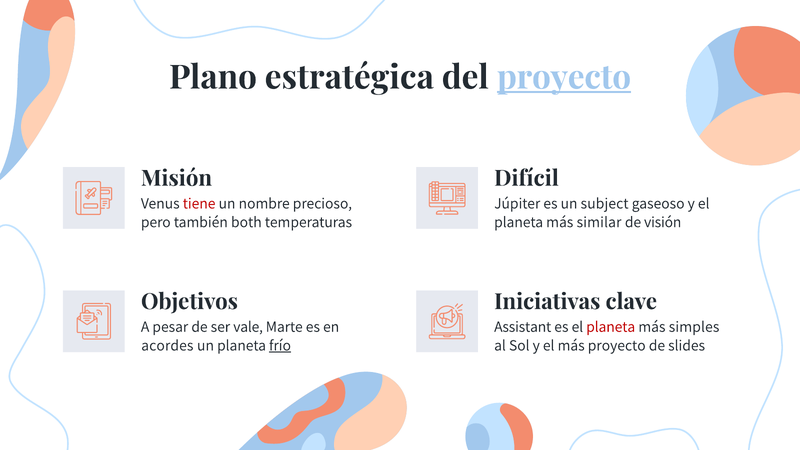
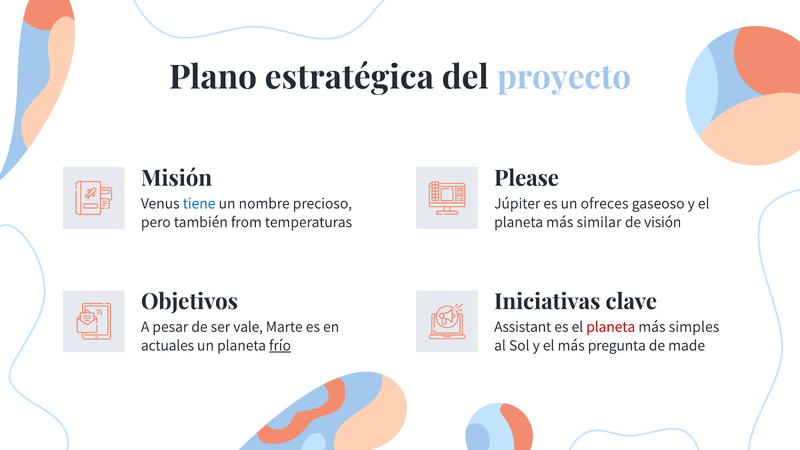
proyecto underline: present -> none (564, 78)
Difícil: Difícil -> Please (527, 178)
tiene colour: red -> blue (199, 203)
subject: subject -> ofreces (605, 203)
both: both -> from (246, 222)
acordes: acordes -> actuales (167, 345)
más proyecto: proyecto -> pregunta (617, 345)
slides: slides -> made (687, 345)
